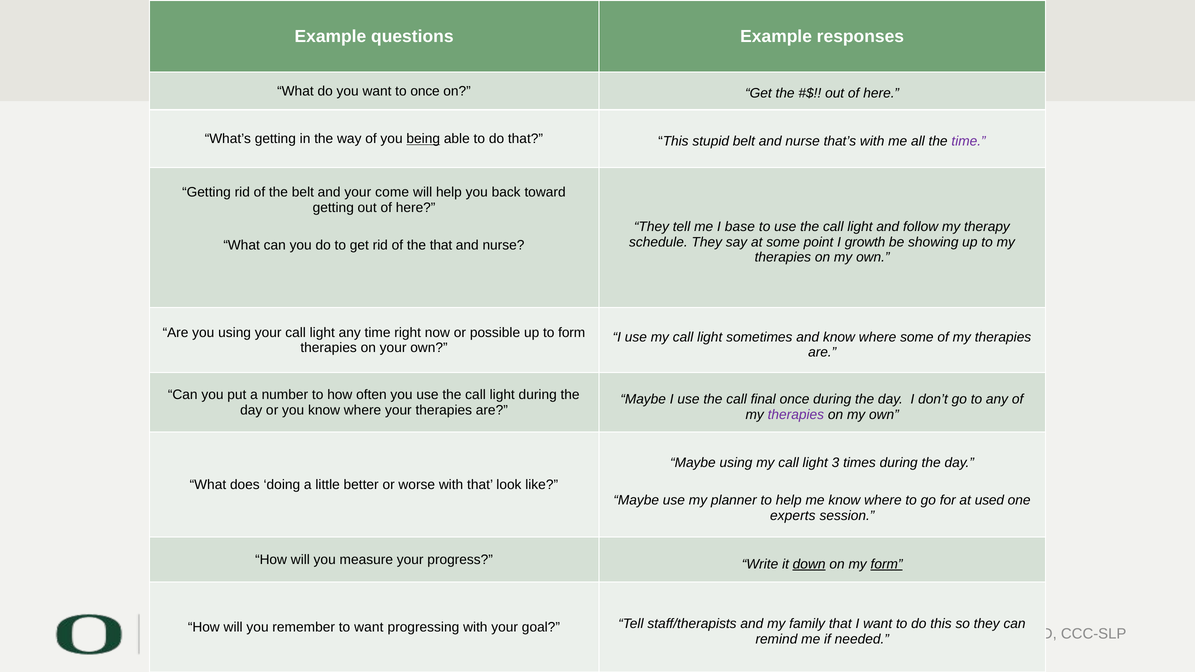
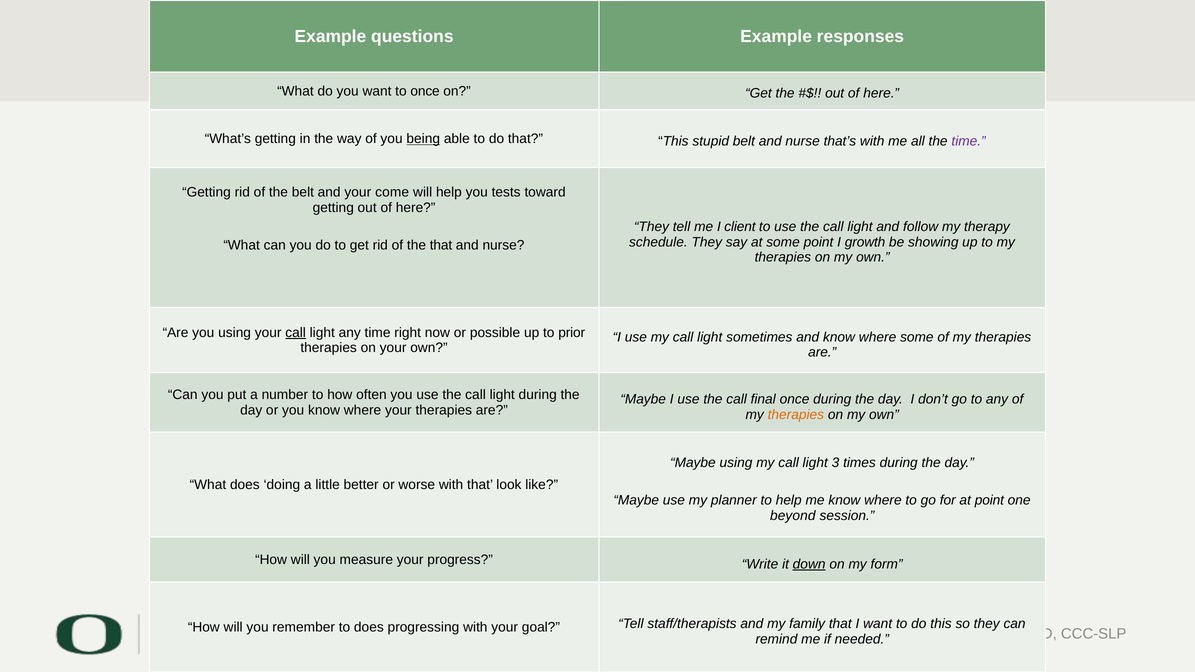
back: back -> tests (506, 192)
base: base -> client (740, 227)
call underline: none -> present (296, 333)
to form: form -> prior (572, 333)
therapies colour: purple -> orange (796, 415)
at used: used -> point (989, 501)
experts: experts -> beyond (793, 516)
form underline: present -> none (887, 564)
to want: want -> does (369, 627)
